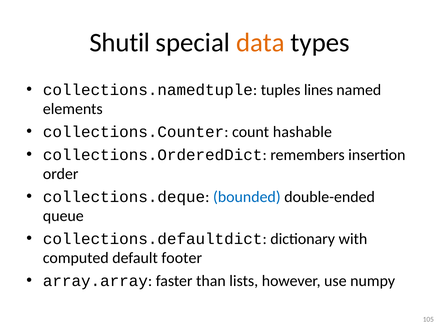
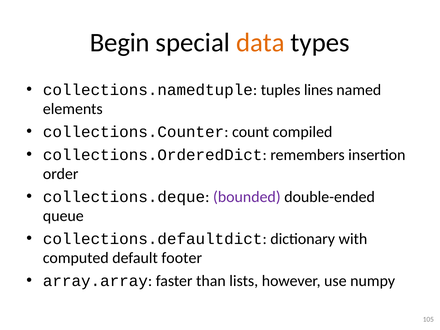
Shutil: Shutil -> Begin (120, 43)
hashable: hashable -> compiled (302, 132)
bounded colour: blue -> purple (247, 197)
